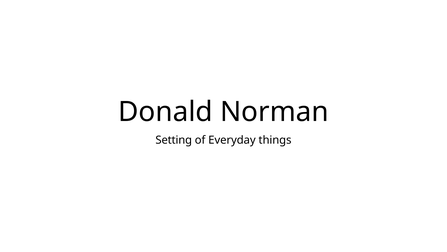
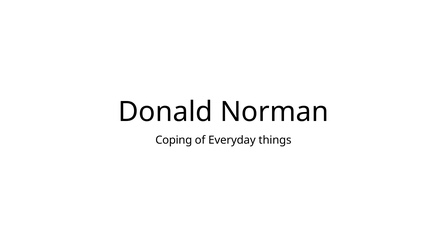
Setting: Setting -> Coping (174, 140)
